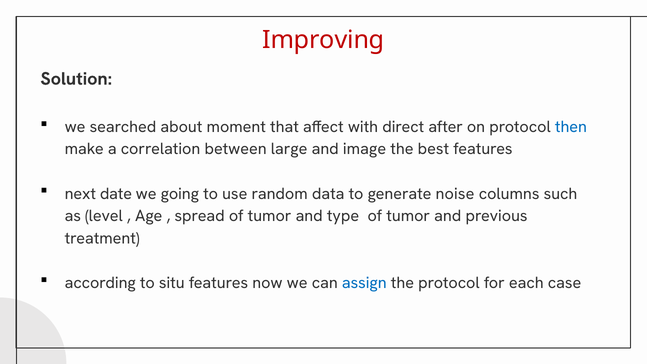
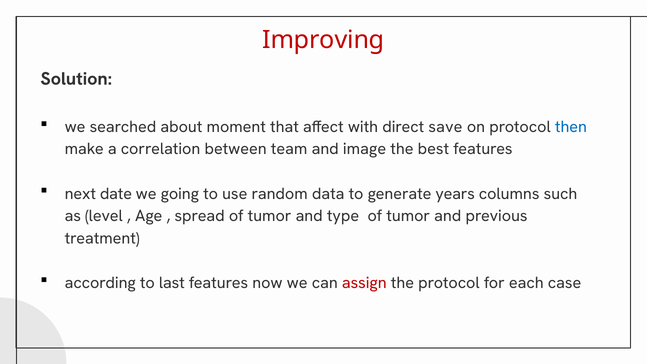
after: after -> save (445, 127)
large: large -> team (289, 149)
noise: noise -> years (455, 194)
situ: situ -> last (172, 283)
assign colour: blue -> red (364, 283)
